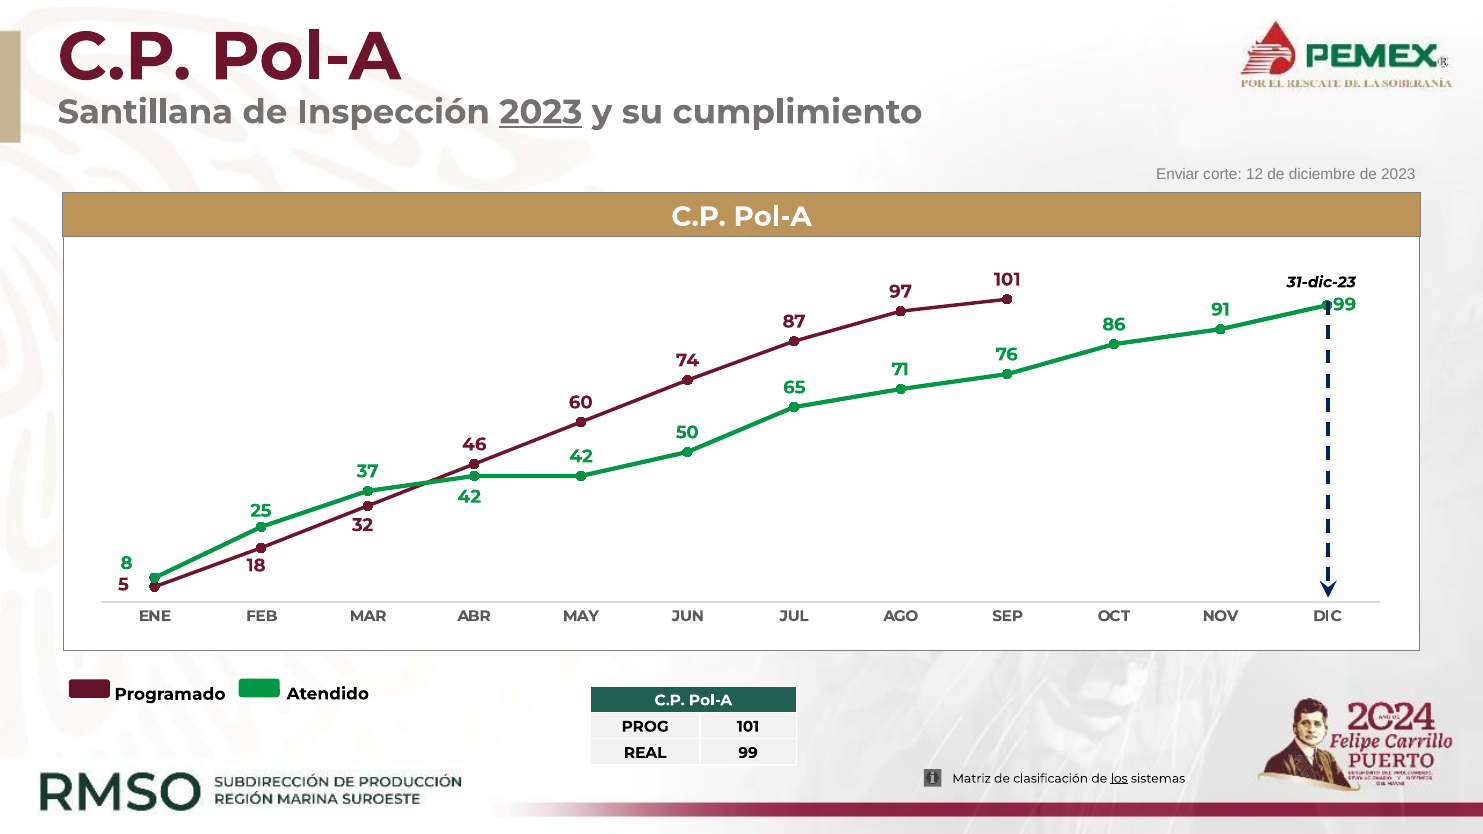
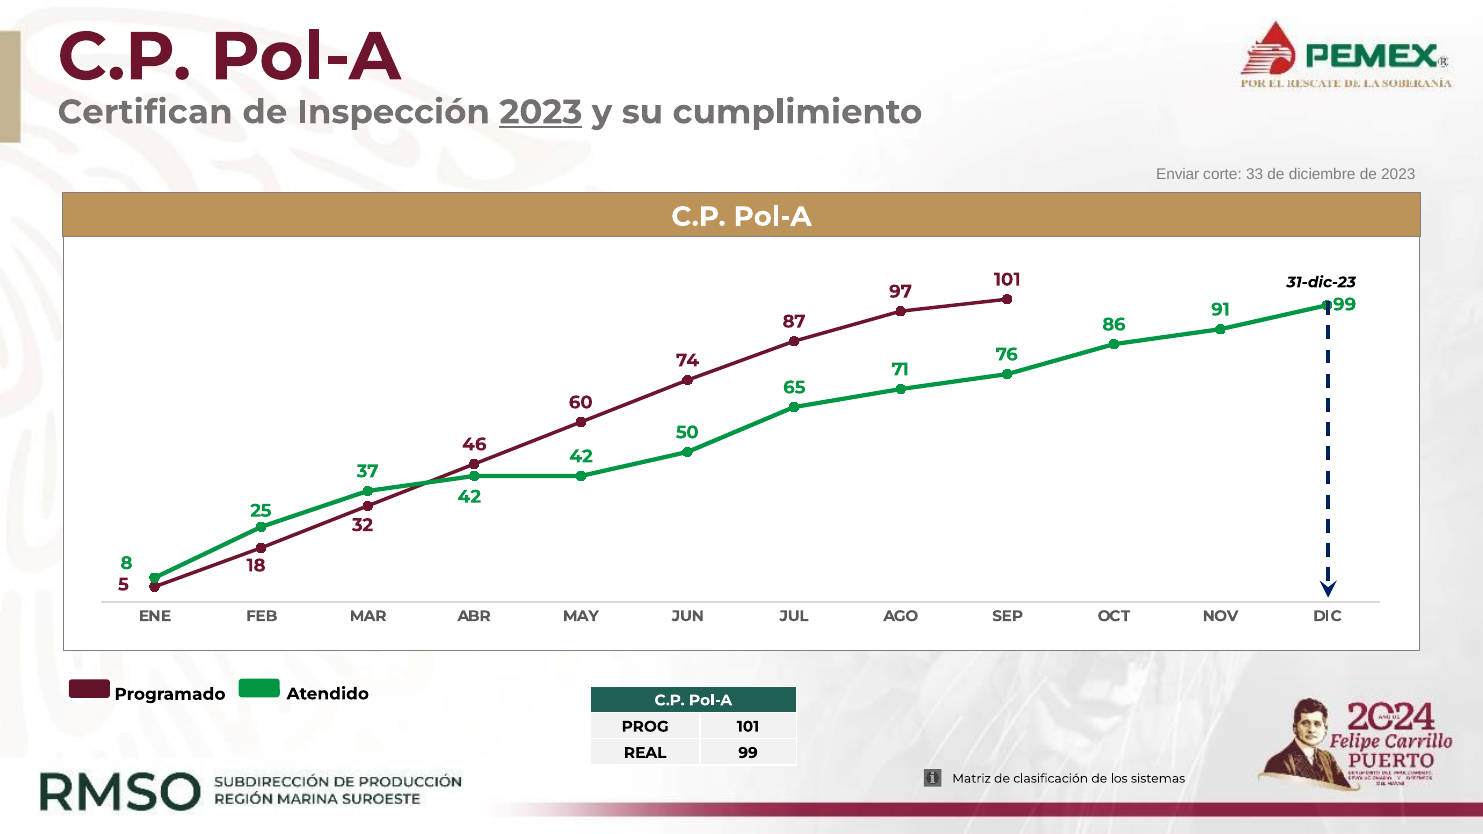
Santillana: Santillana -> Certifican (145, 112)
12: 12 -> 33 (1255, 174)
los underline: present -> none (1119, 779)
